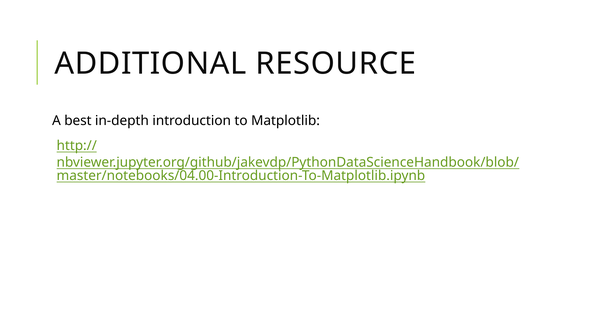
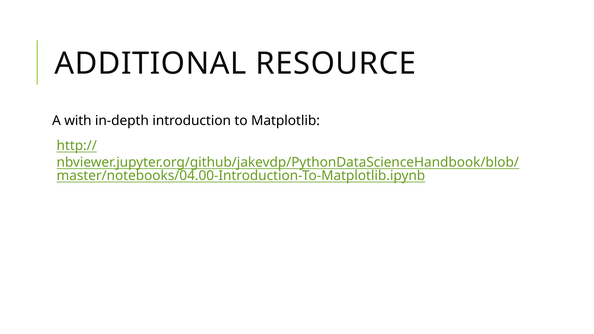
best: best -> with (78, 121)
